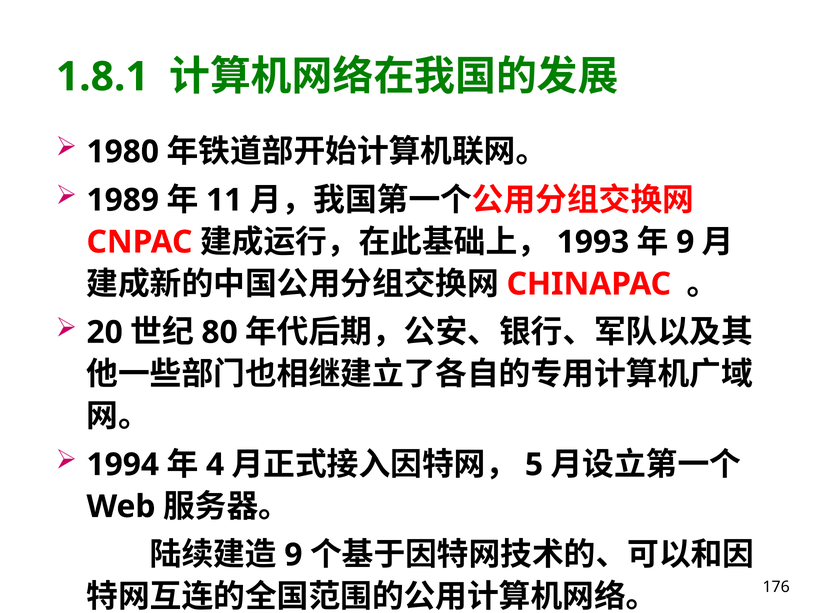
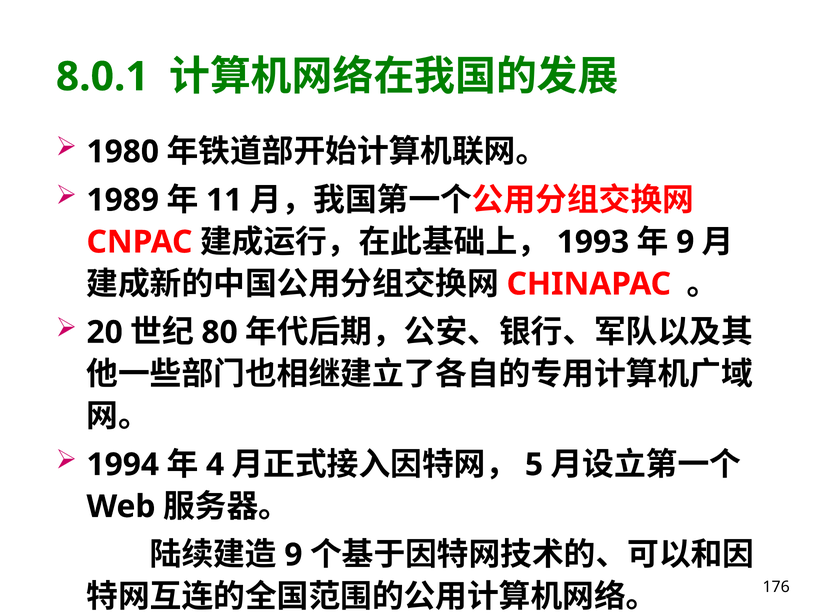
1.8.1: 1.8.1 -> 8.0.1 (102, 77)
